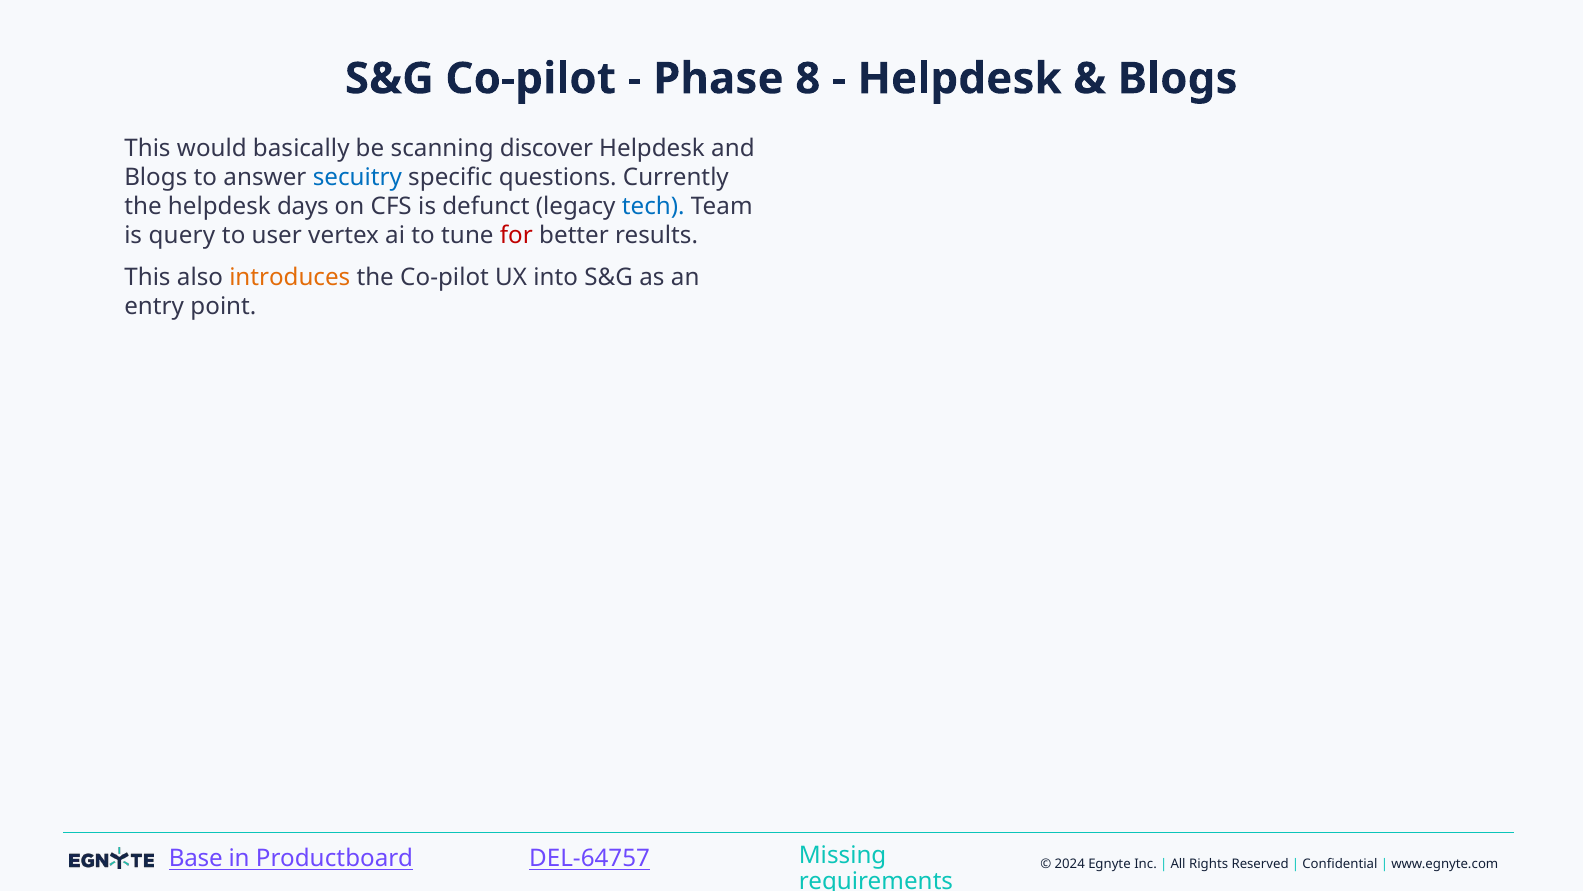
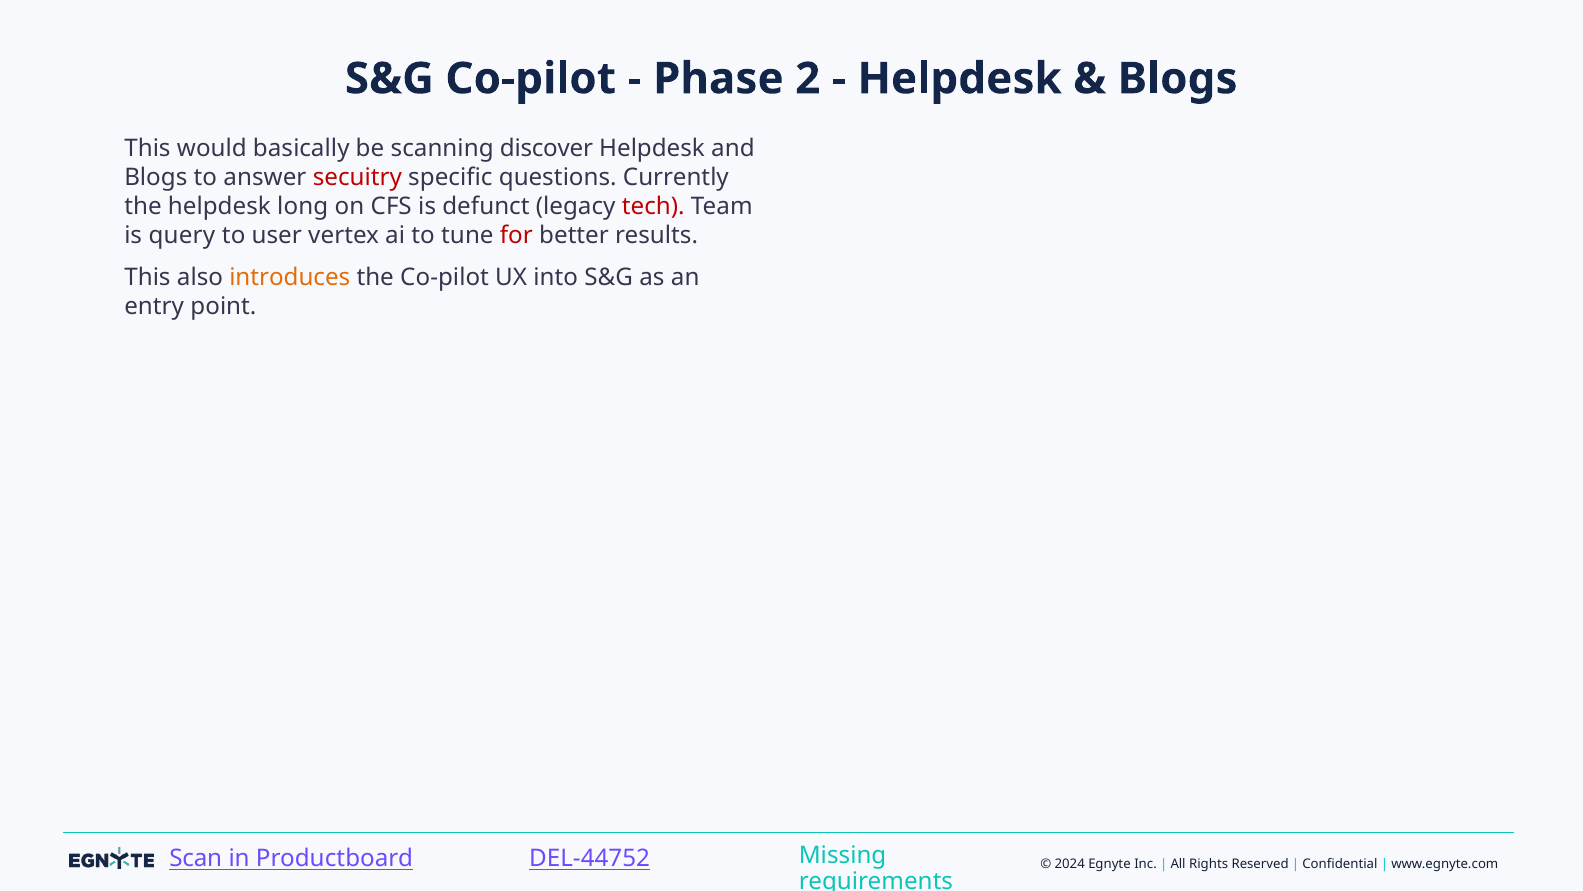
8: 8 -> 2 (808, 79)
secuitry colour: blue -> red (357, 177)
days: days -> long (303, 206)
tech colour: blue -> red (653, 206)
Base: Base -> Scan (196, 858)
DEL-64757: DEL-64757 -> DEL-44752 (590, 858)
